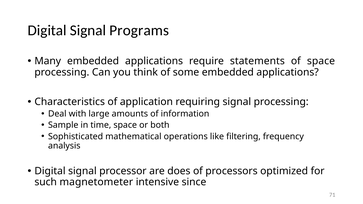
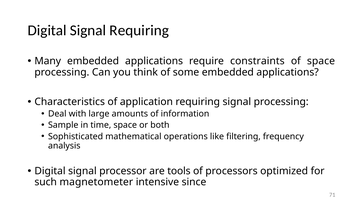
Signal Programs: Programs -> Requiring (139, 30)
statements: statements -> constraints (257, 61)
does: does -> tools (179, 171)
